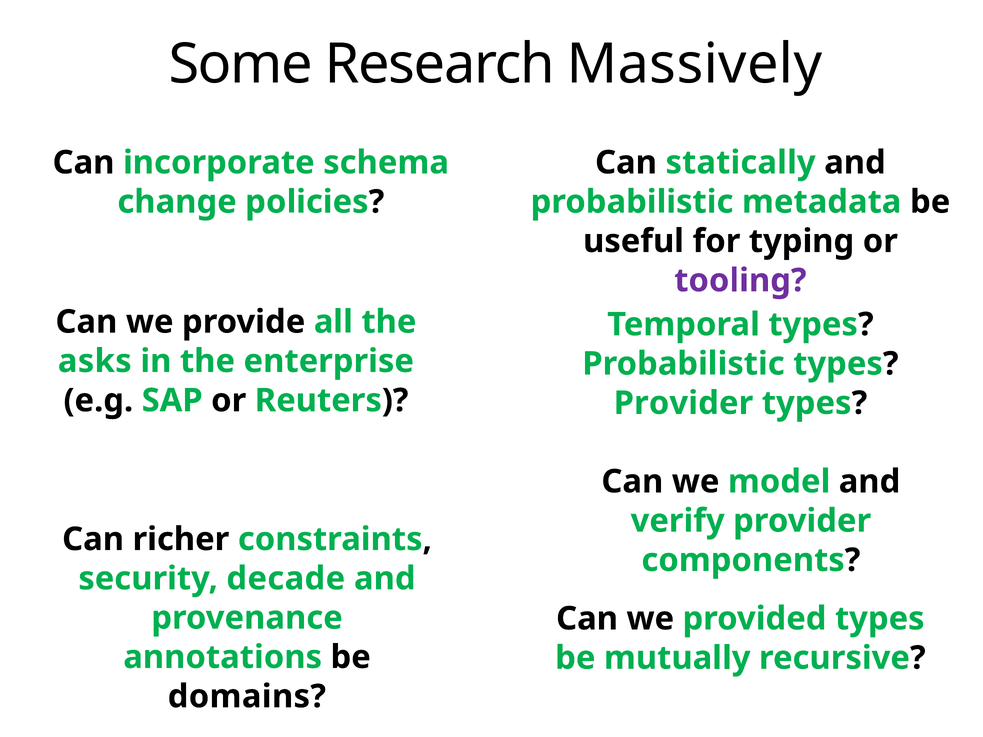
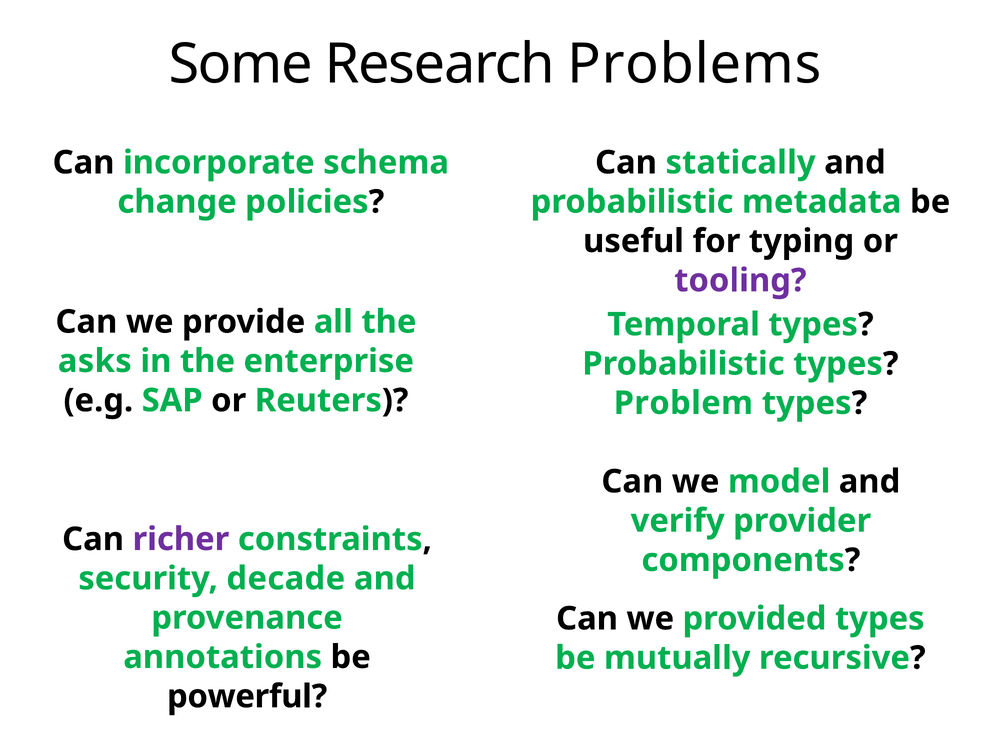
Massively: Massively -> Problems (694, 64)
Provider: Provider -> Problem (683, 403)
richer colour: black -> purple (181, 539)
domains: domains -> powerful (247, 697)
